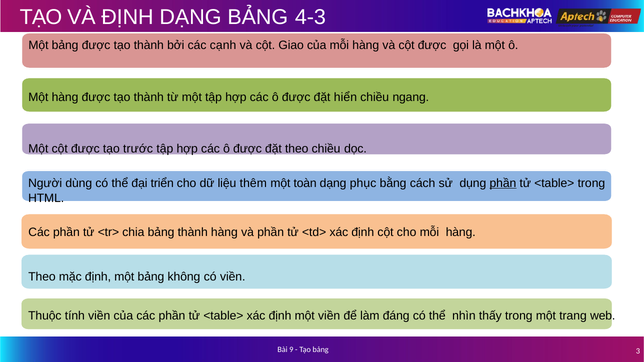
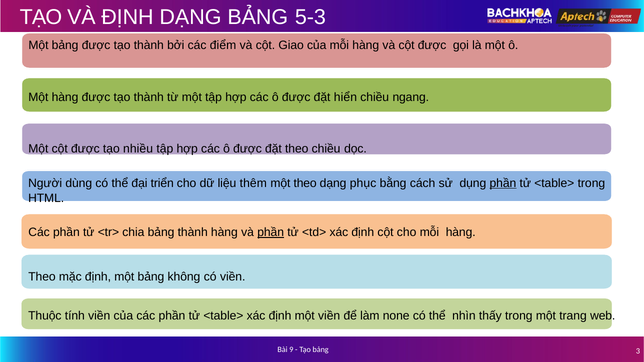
4-3: 4-3 -> 5-3 (310, 17)
cạnh: cạnh -> điểm (223, 45)
trước: trước -> nhiều (138, 149)
một toàn: toàn -> theo (305, 183)
phần underline: none -> present (271, 233)
đáng: đáng -> none (396, 316)
